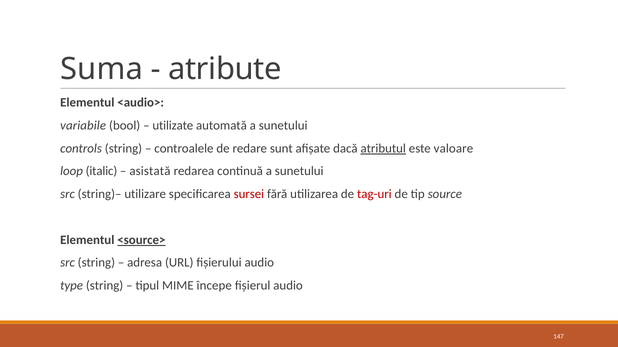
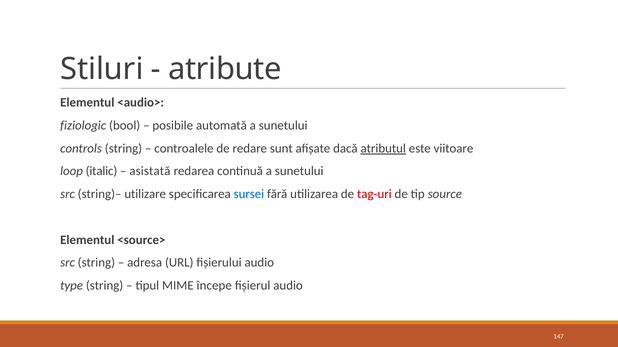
Suma: Suma -> Stiluri (102, 69)
variabile: variabile -> fiziologic (83, 126)
utilizate: utilizate -> posibile (173, 126)
valoare: valoare -> viitoare (454, 149)
sursei colour: red -> blue (249, 194)
<source> underline: present -> none (141, 240)
